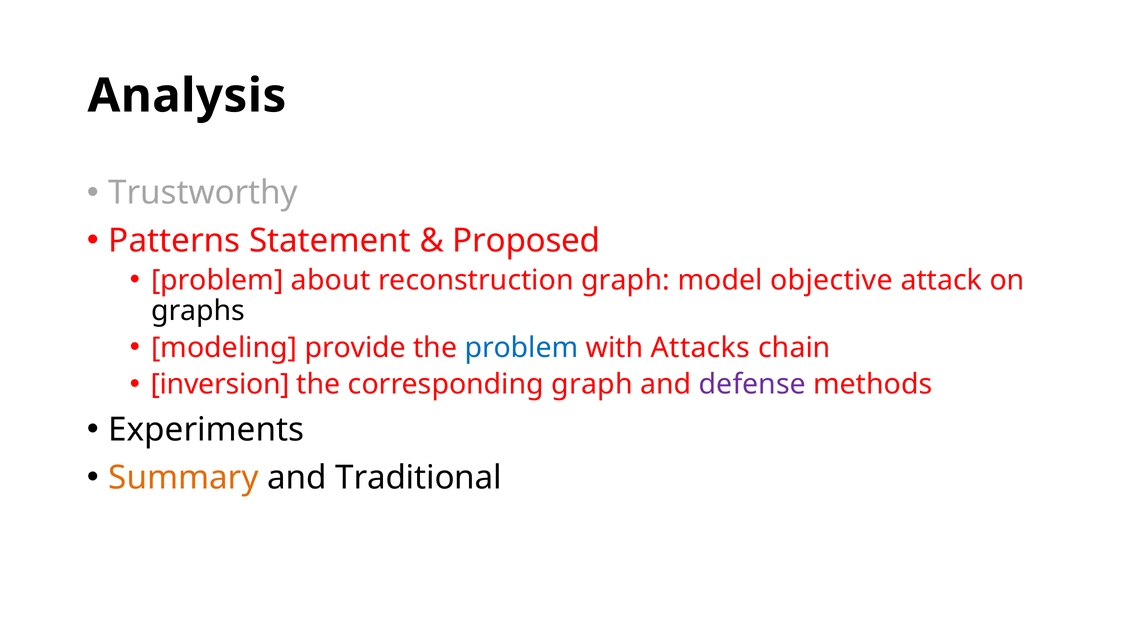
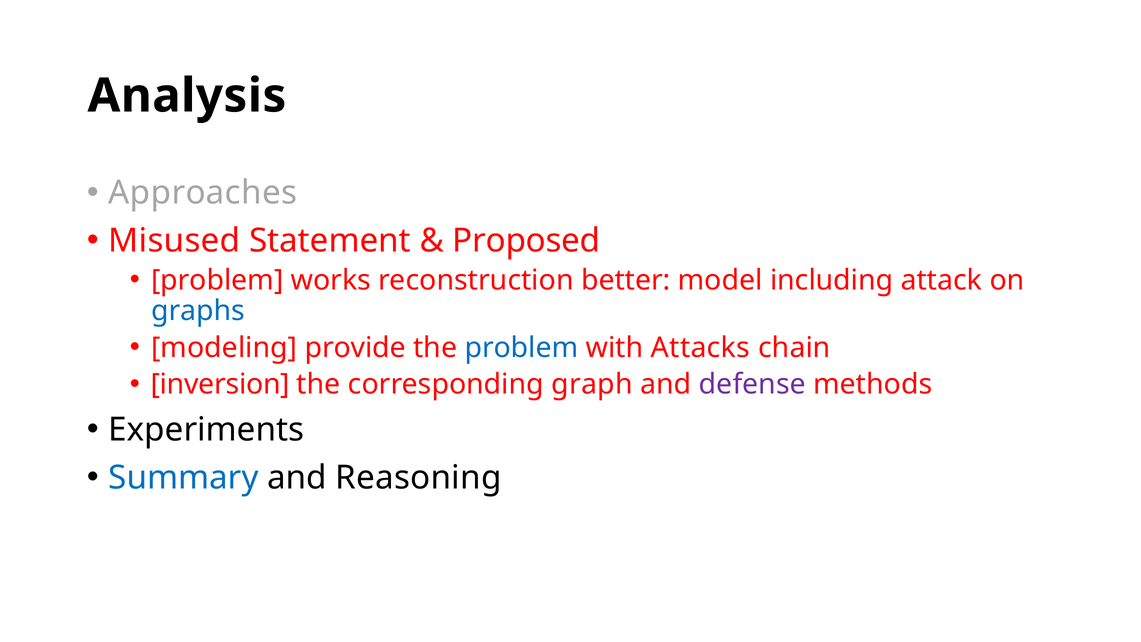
Trustworthy: Trustworthy -> Approaches (203, 193)
Patterns: Patterns -> Misused (174, 241)
about: about -> works (331, 280)
reconstruction graph: graph -> better (626, 280)
objective: objective -> including (832, 280)
graphs colour: black -> blue (198, 311)
Summary colour: orange -> blue (183, 477)
Traditional: Traditional -> Reasoning (418, 477)
